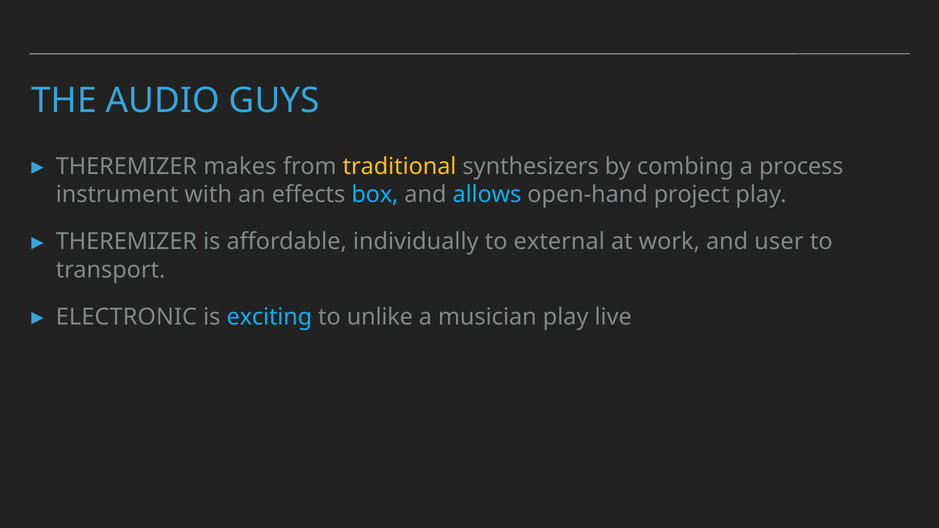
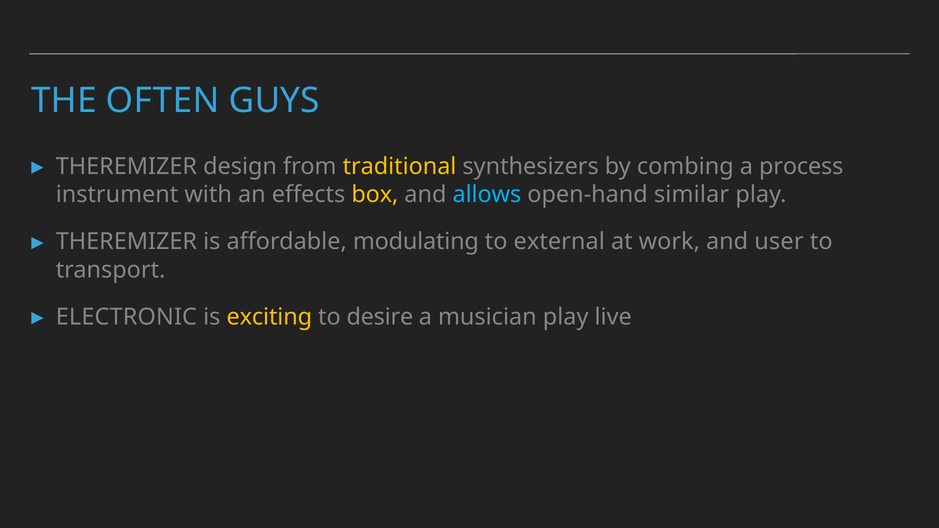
AUDIO: AUDIO -> OFTEN (163, 101)
makes: makes -> design (240, 166)
box colour: light blue -> yellow (375, 195)
project: project -> similar (692, 195)
individually: individually -> modulating (416, 242)
exciting colour: light blue -> yellow (269, 317)
unlike: unlike -> desire (380, 317)
